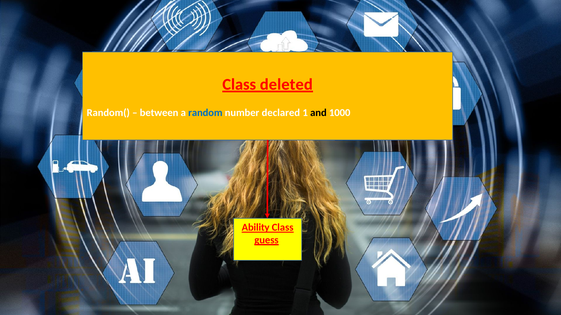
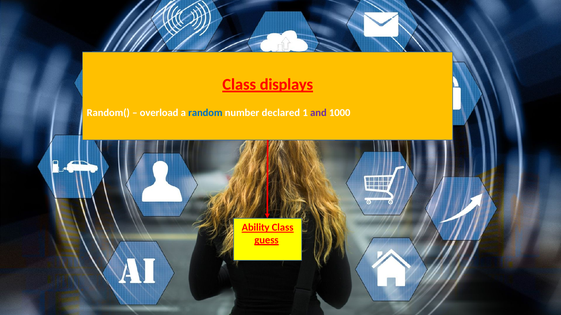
deleted: deleted -> displays (286, 85)
between: between -> overload (159, 113)
and colour: black -> purple (318, 113)
